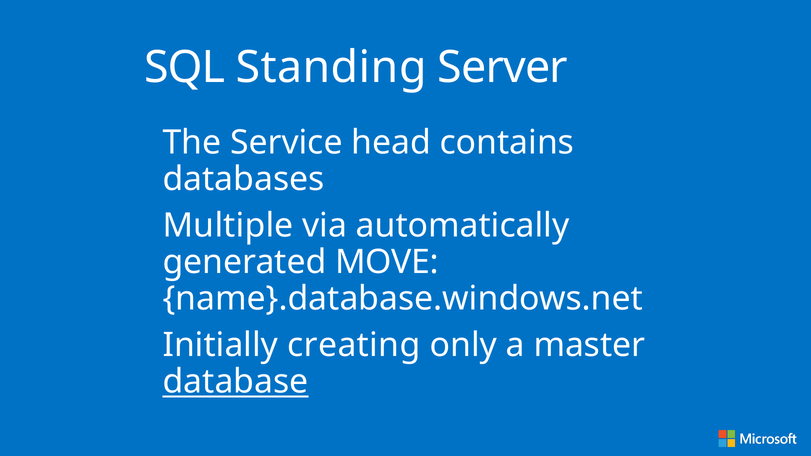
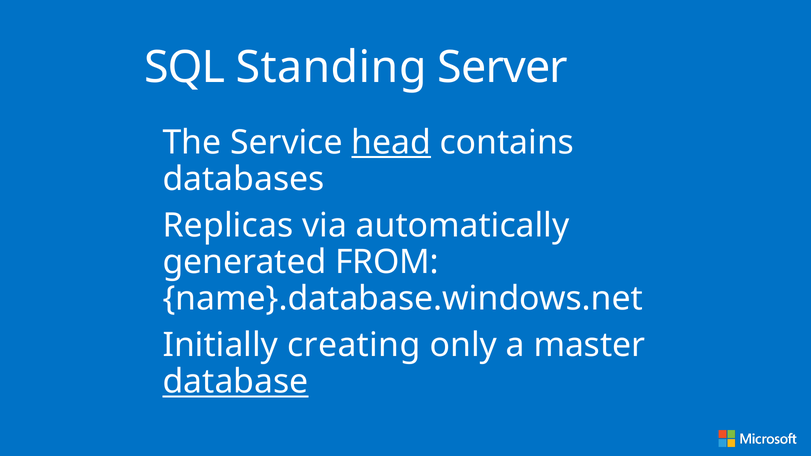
head underline: none -> present (391, 143)
Multiple: Multiple -> Replicas (228, 226)
MOVE: MOVE -> FROM (387, 262)
